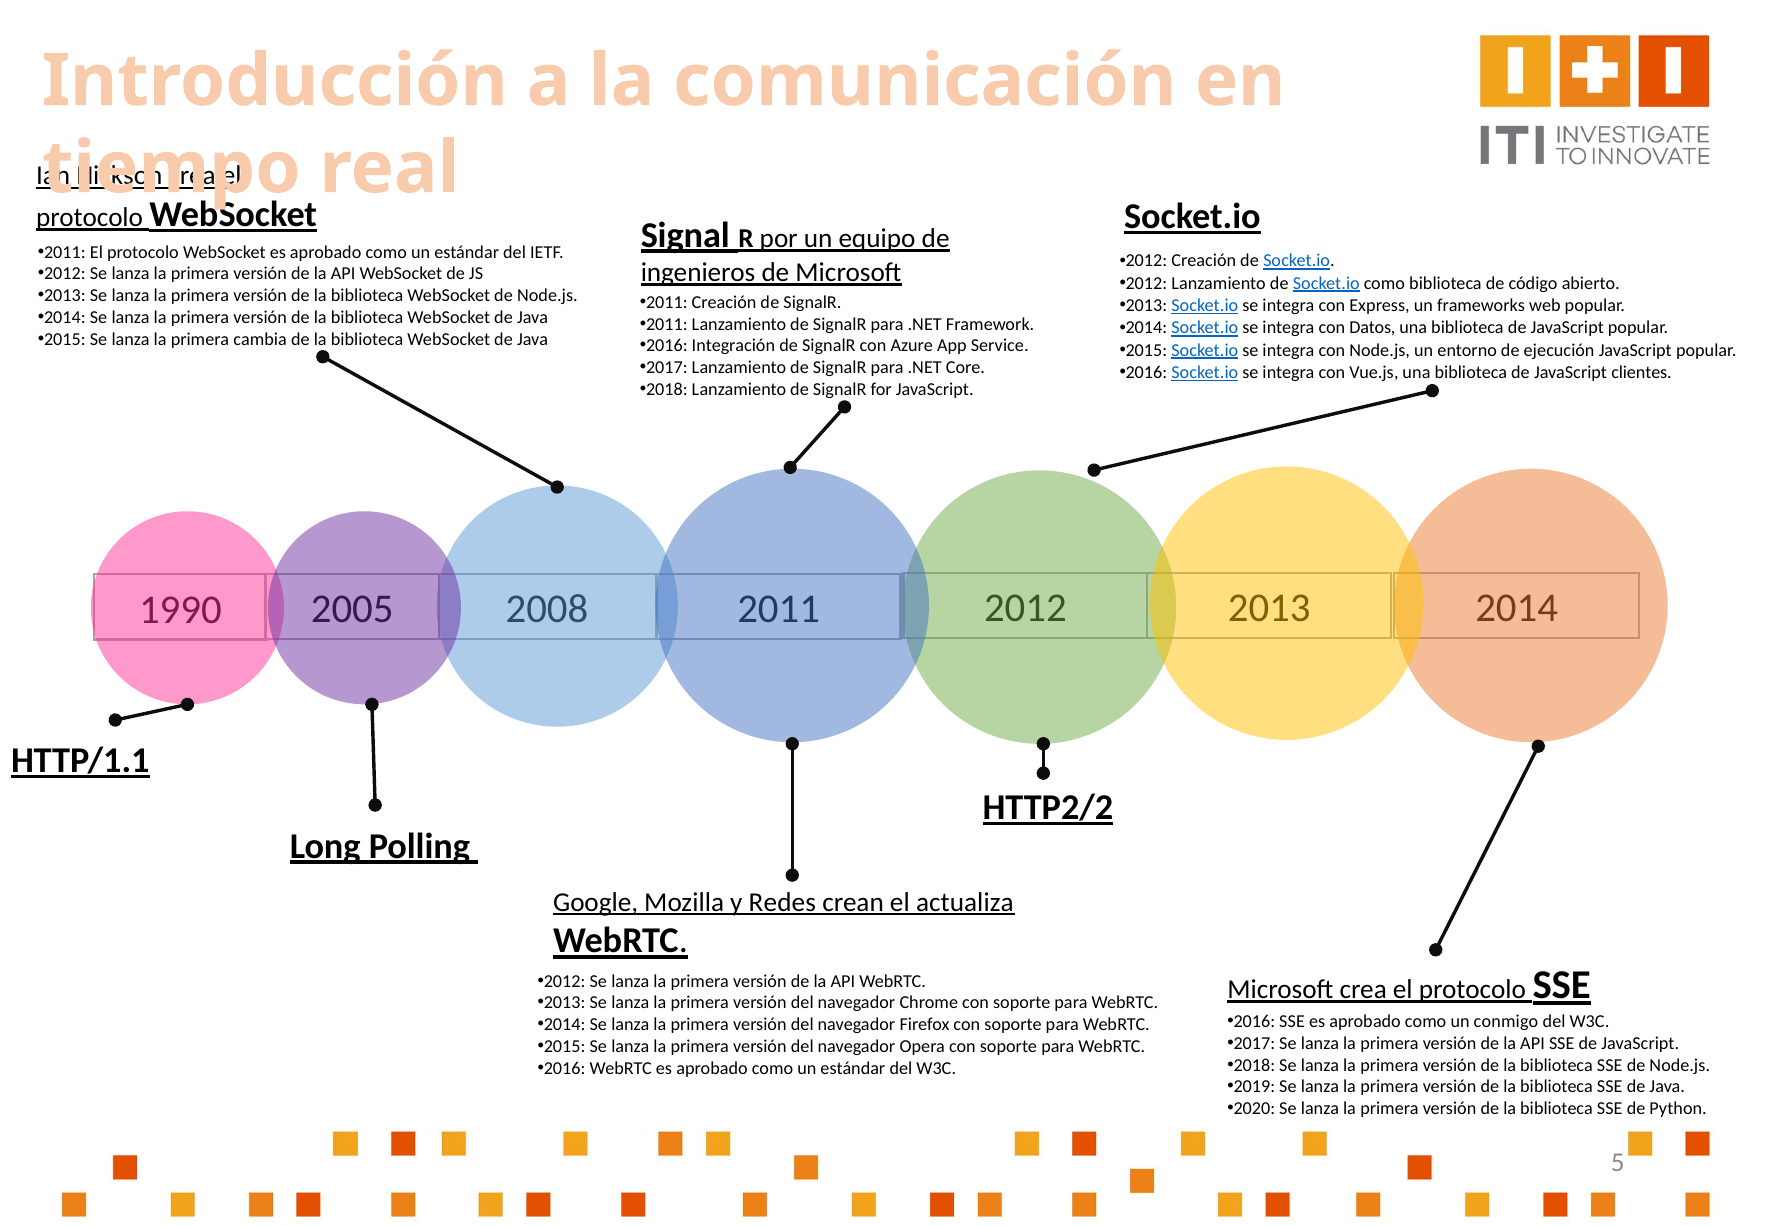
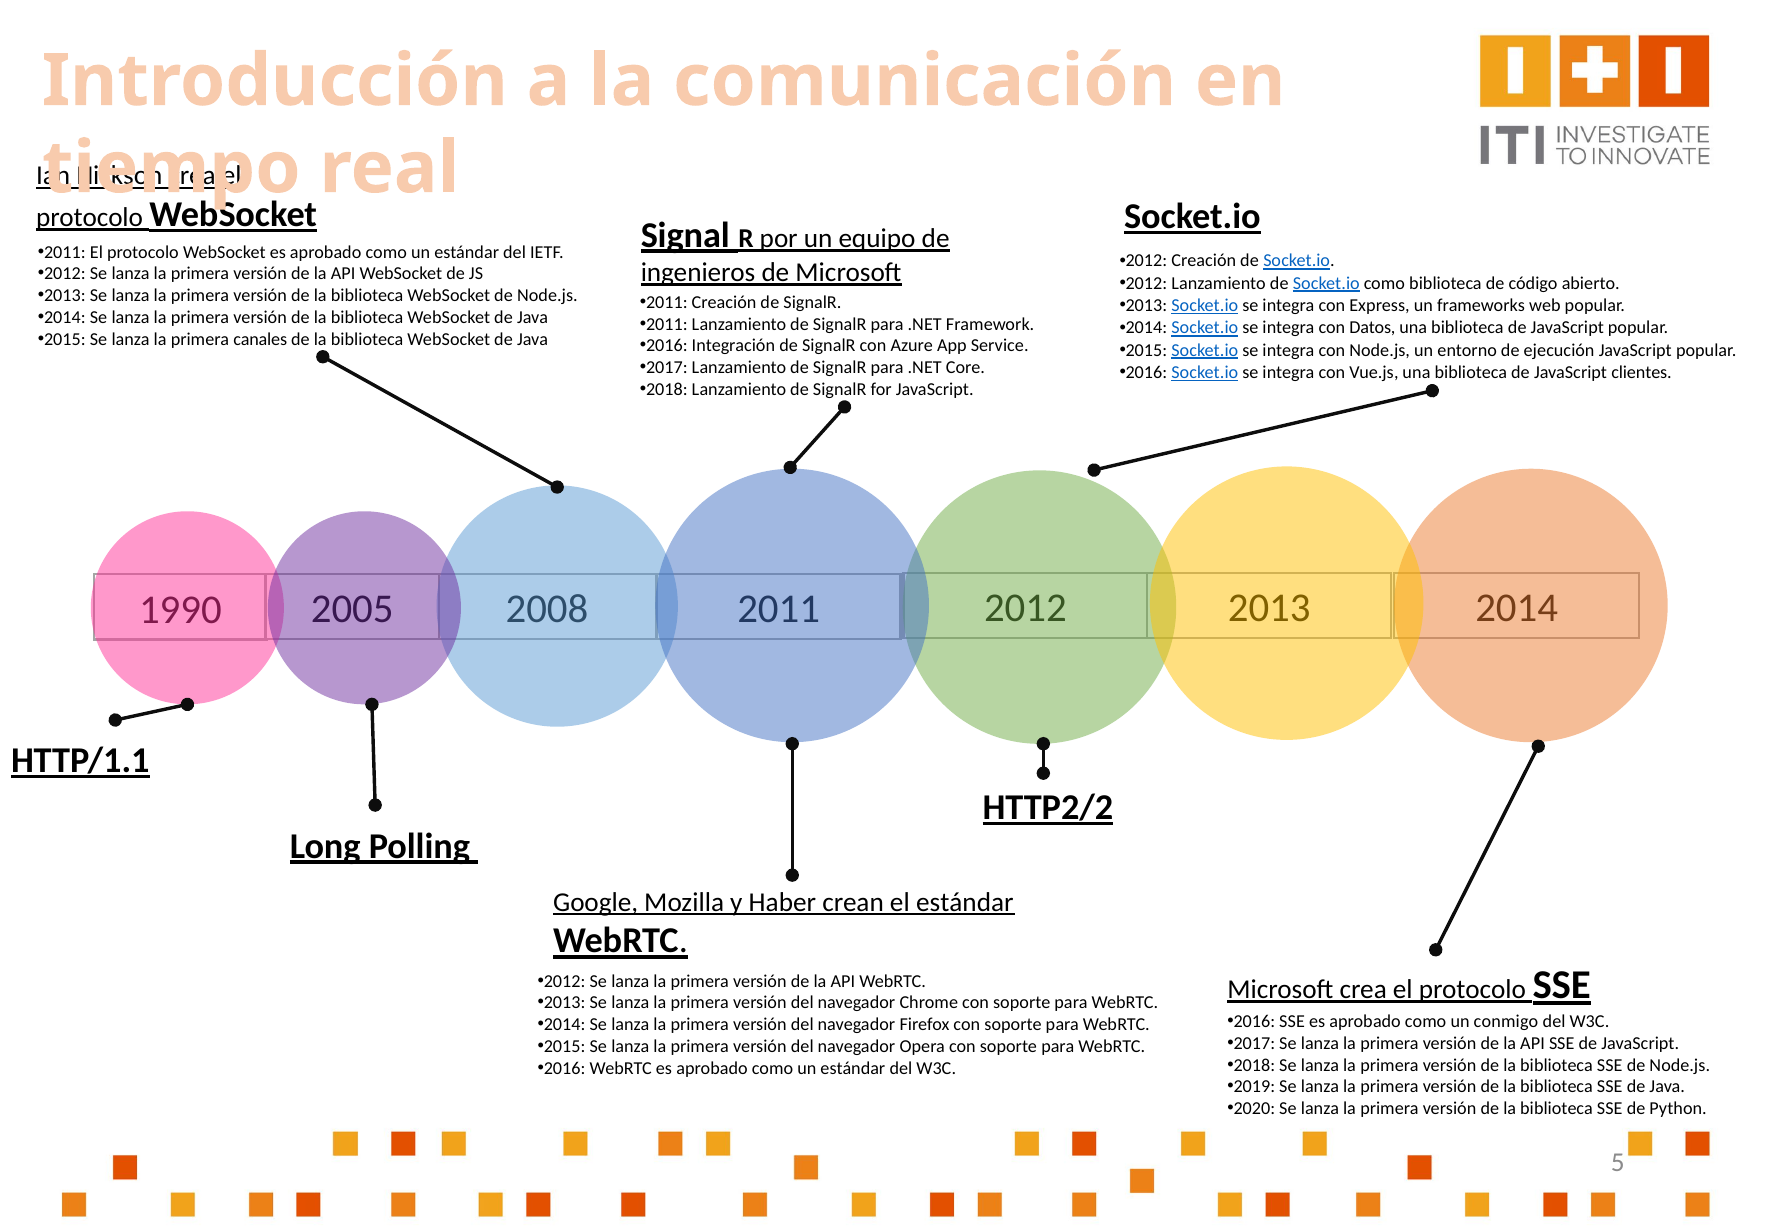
cambia: cambia -> canales (260, 339)
Redes: Redes -> Haber (782, 902)
el actualiza: actualiza -> estándar (965, 902)
